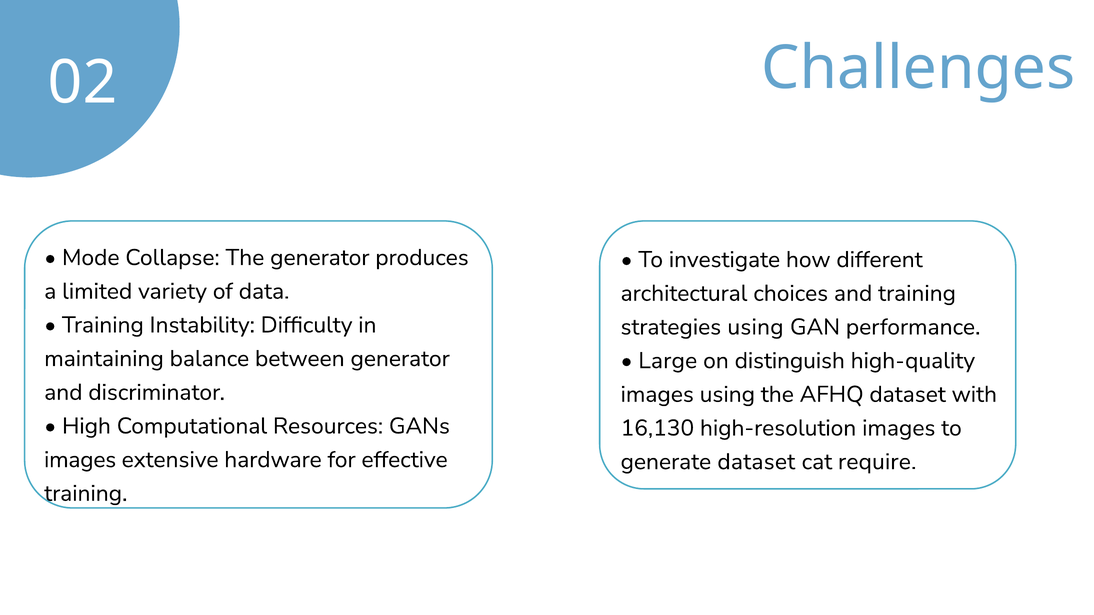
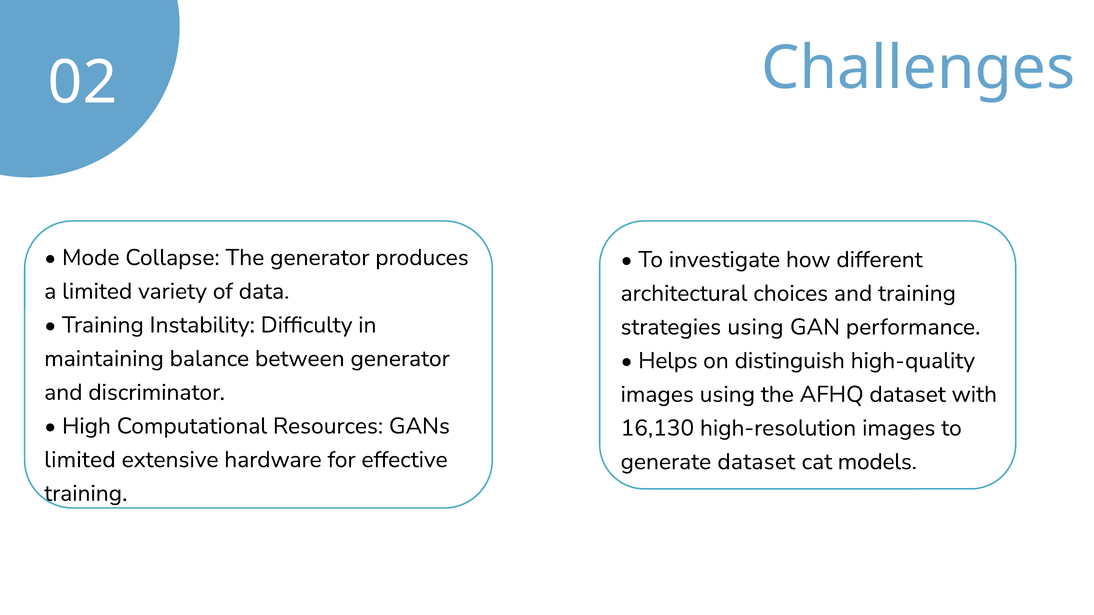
Large: Large -> Helps (668, 361)
images: images -> limited (80, 460)
require: require -> models (877, 462)
